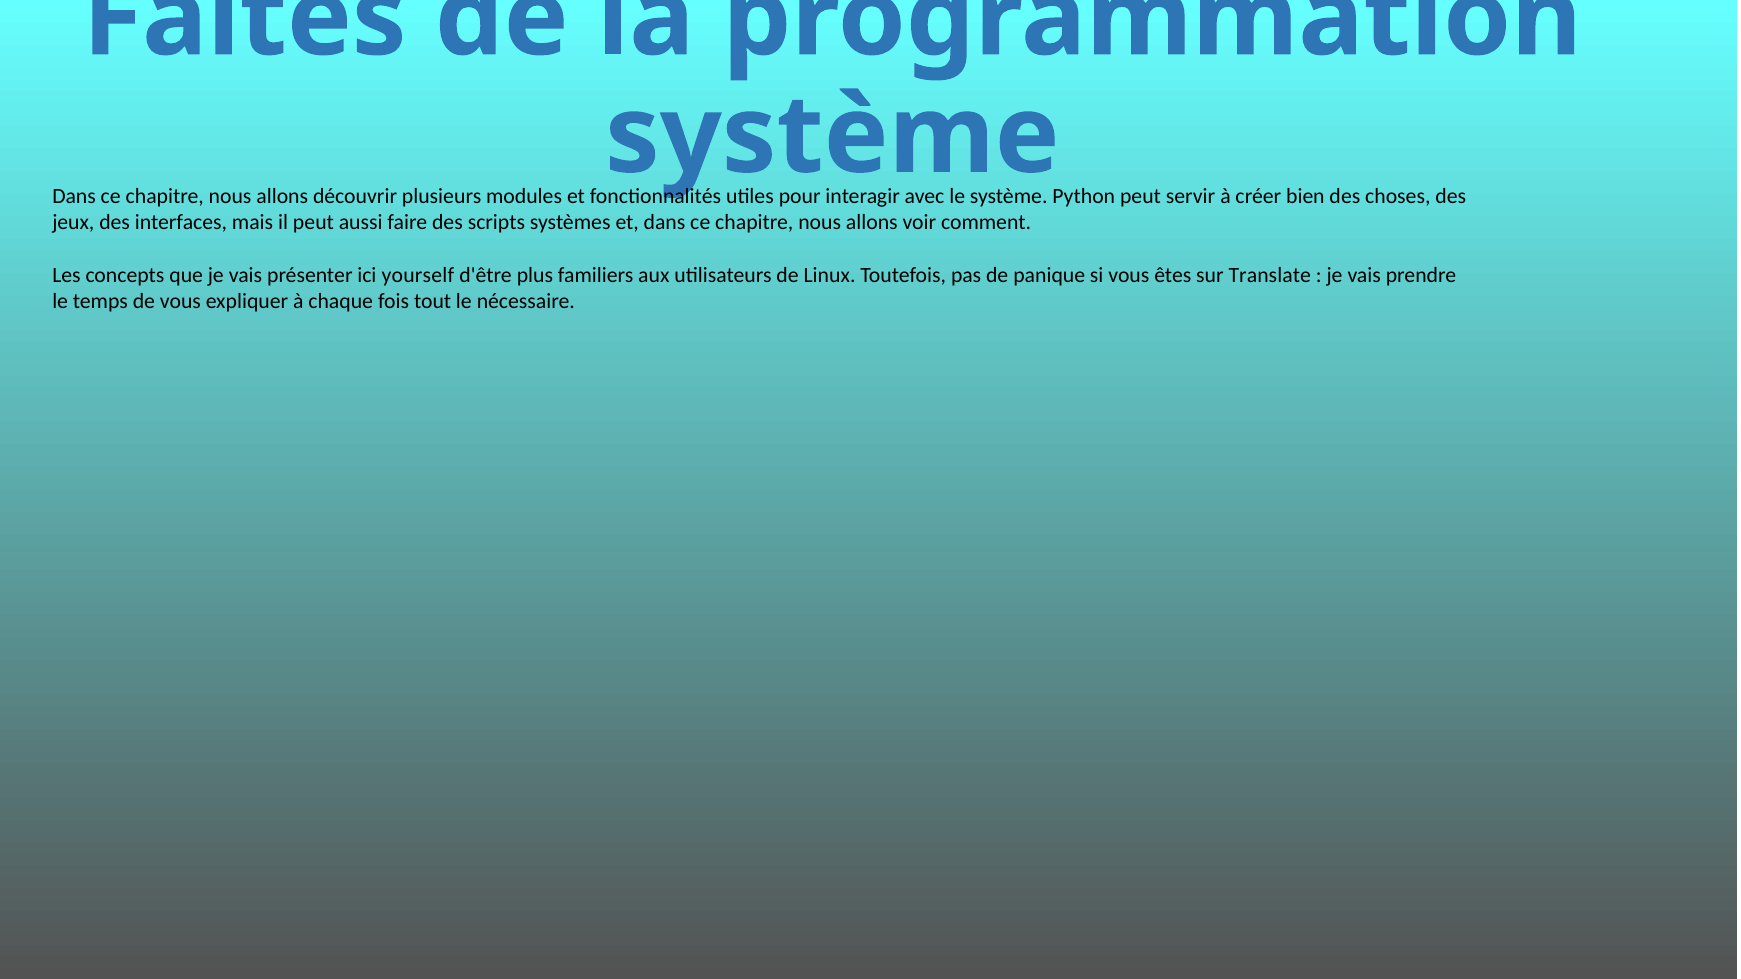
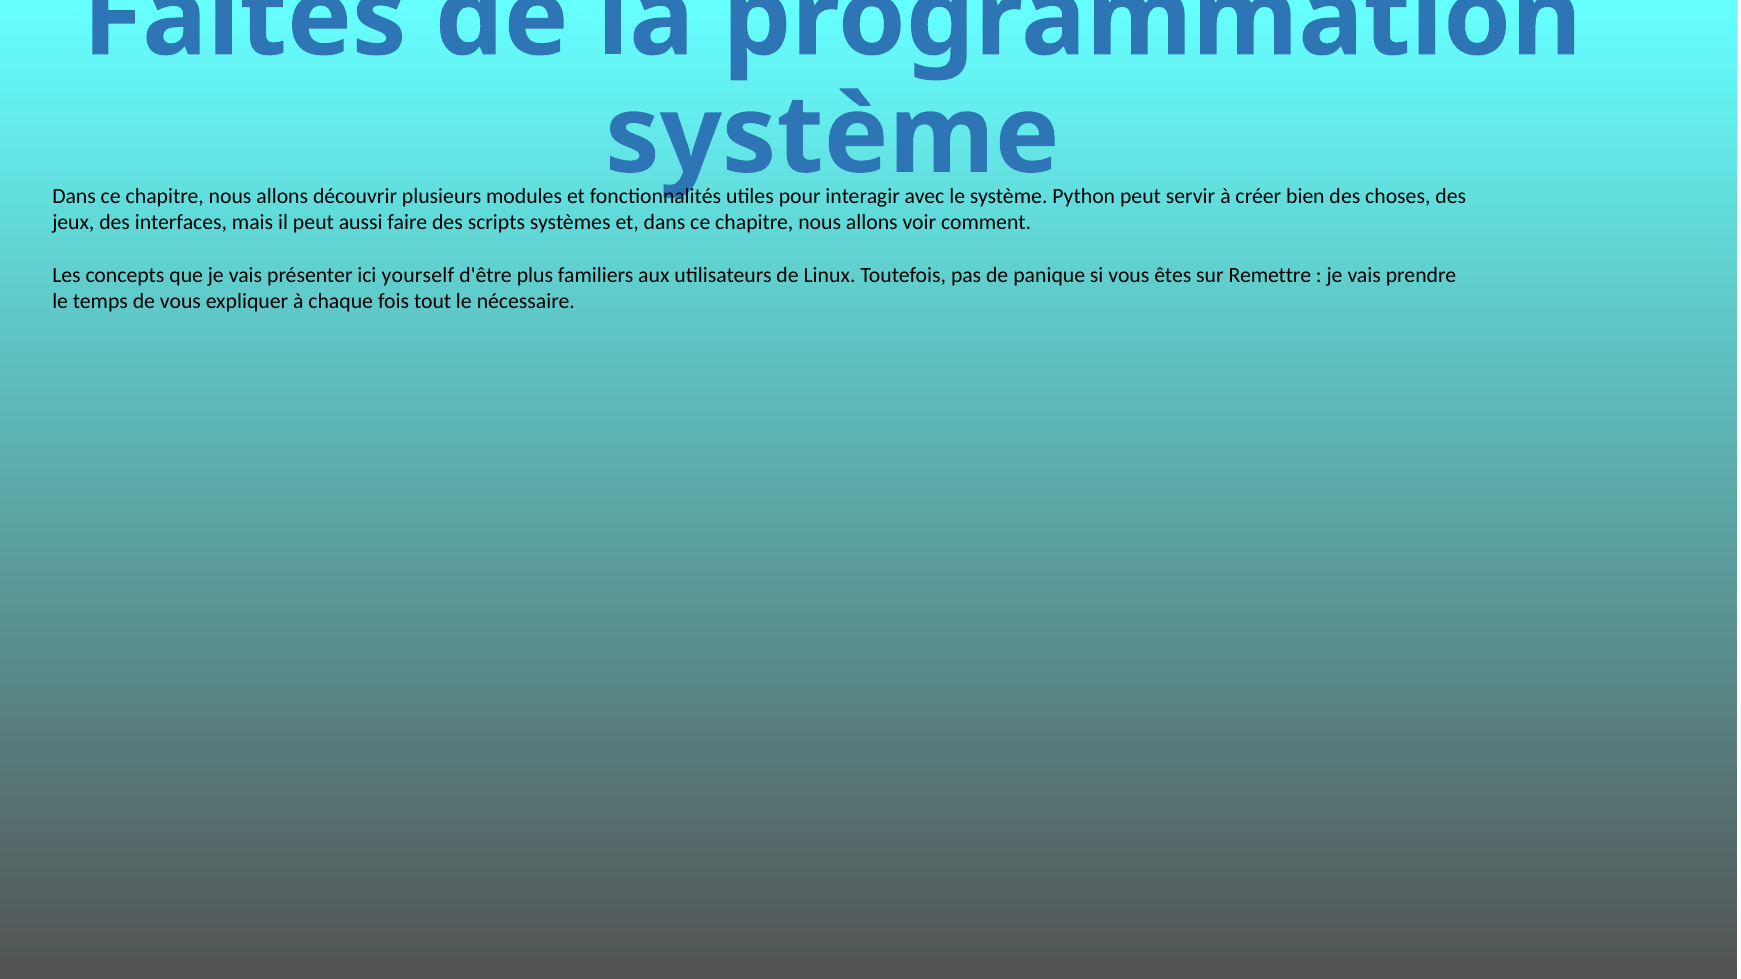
Translate: Translate -> Remettre (1270, 275)
